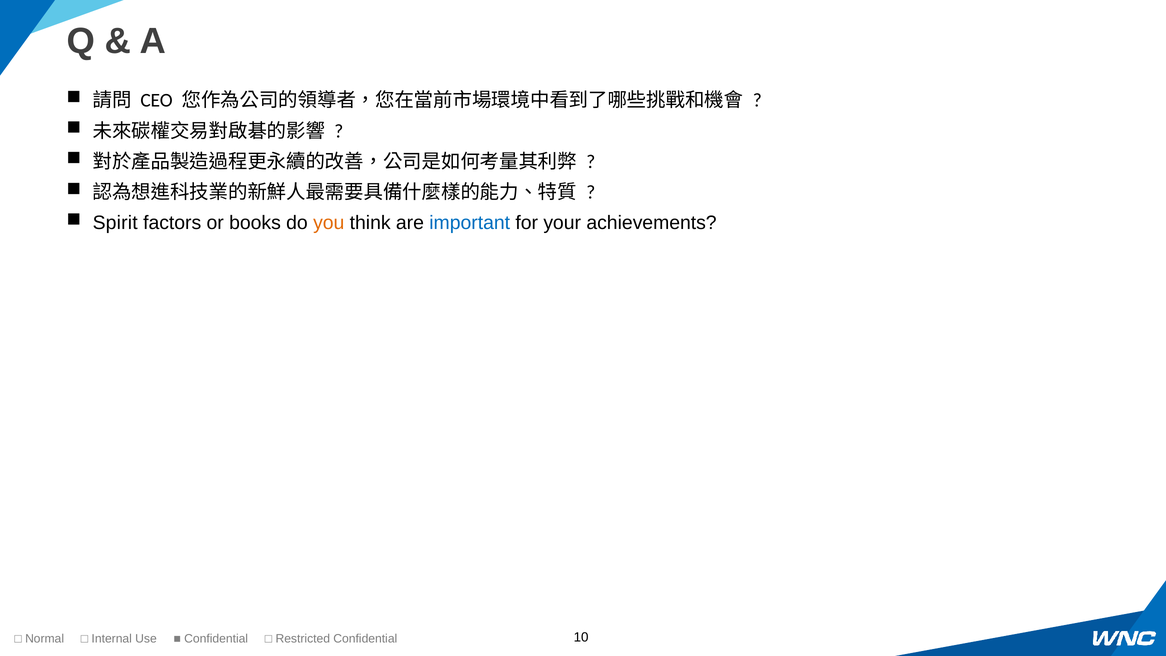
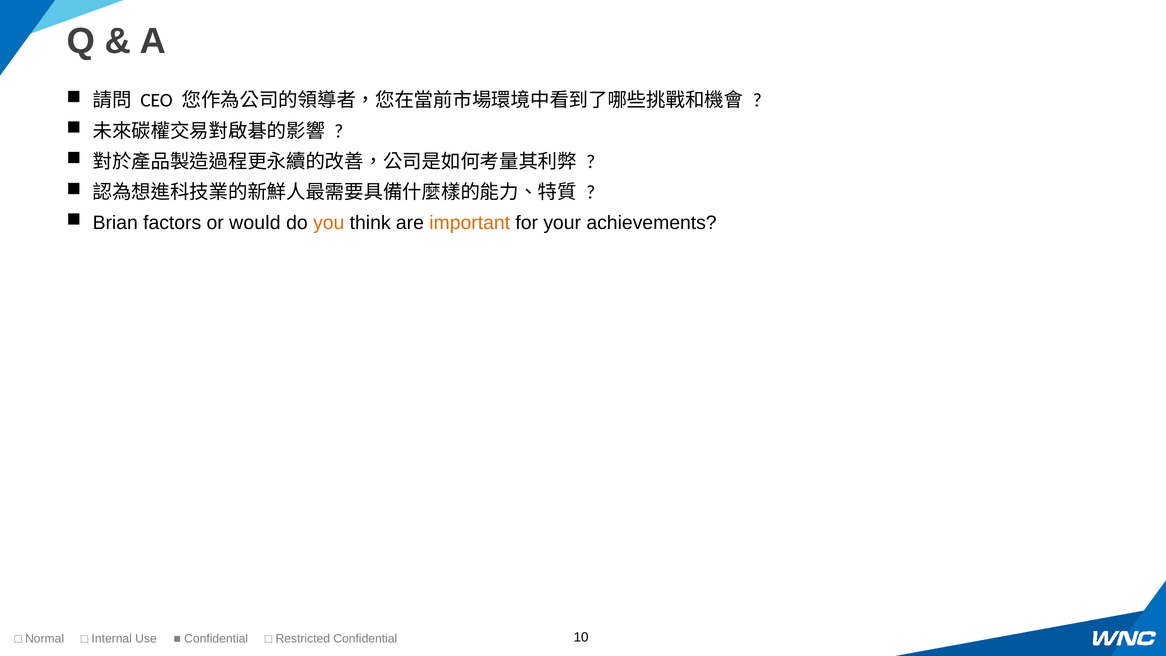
Spirit: Spirit -> Brian (115, 223)
books: books -> would (255, 223)
important colour: blue -> orange (470, 223)
